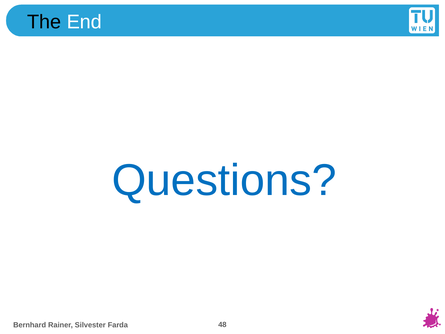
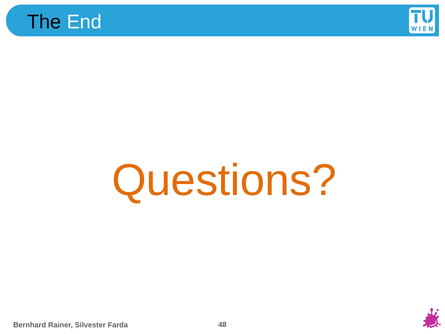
Questions colour: blue -> orange (224, 180)
